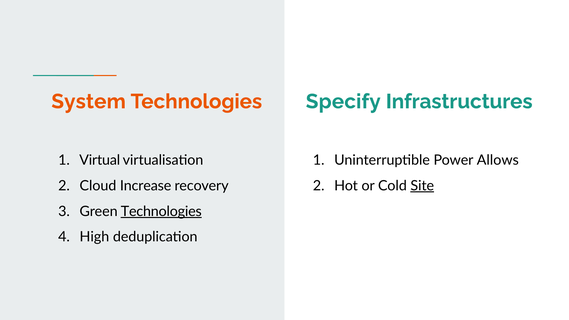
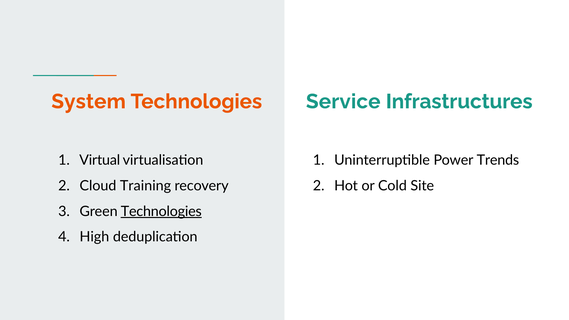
Specify: Specify -> Service (343, 102)
Allows: Allows -> Trends (498, 160)
Increase: Increase -> Training (146, 186)
Site underline: present -> none (422, 186)
